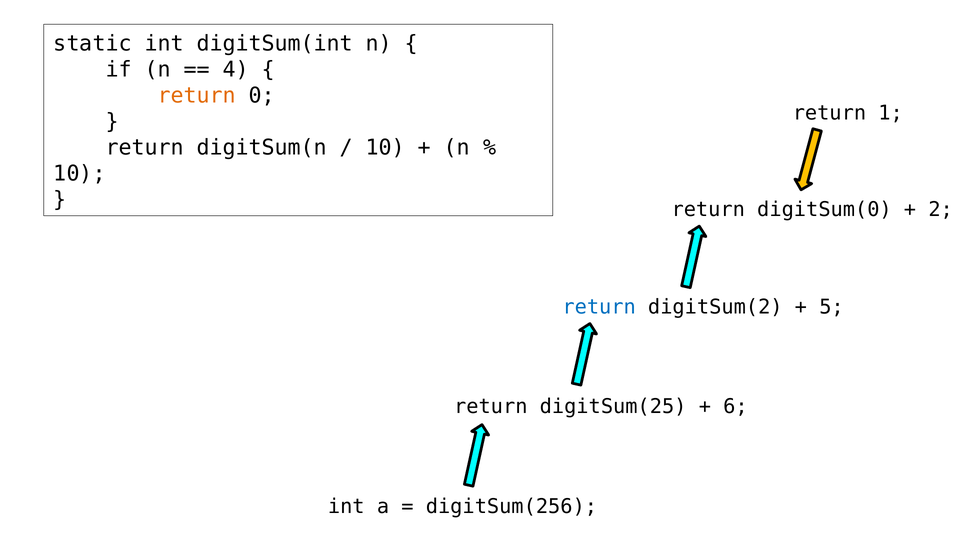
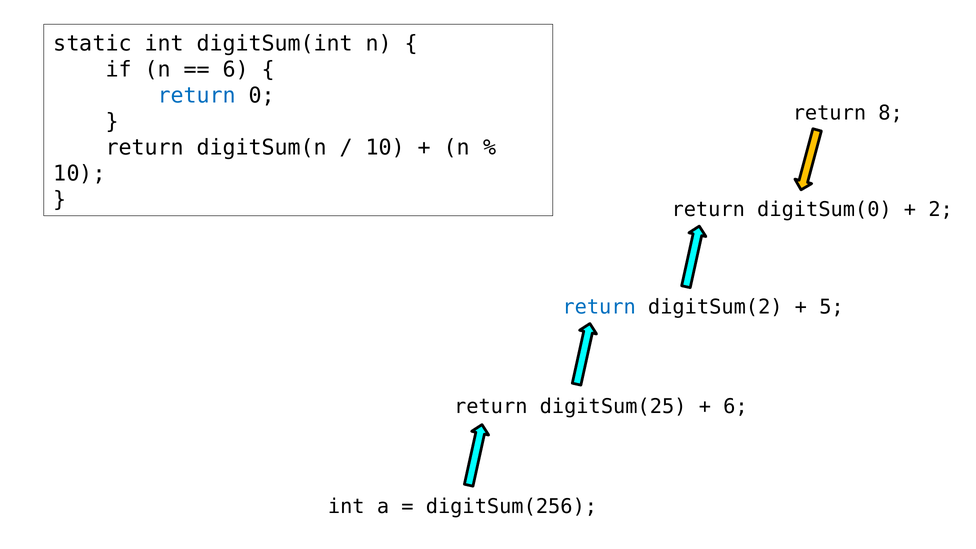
4: 4 -> 6 (236, 69)
return colour: orange -> blue (197, 95)
1: 1 -> 8 (891, 113)
